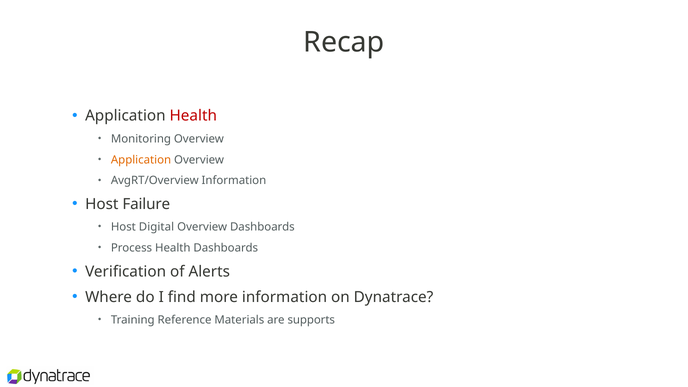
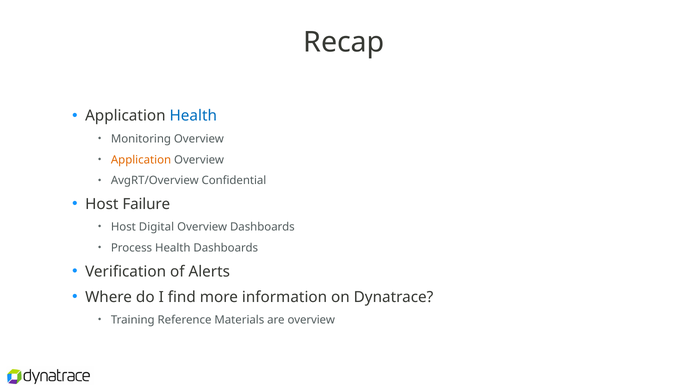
Health colour: red -> blue (193, 116)
AvgRT/Overview Information: Information -> Confidential (234, 181)
are supports: supports -> overview (311, 320)
